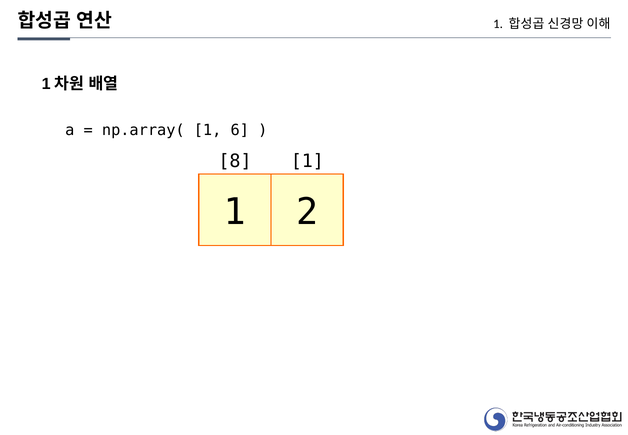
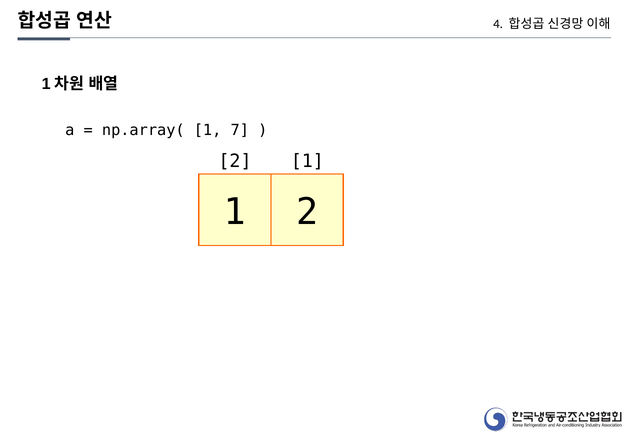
1: 1 -> 4 (498, 24)
6: 6 -> 7 (240, 130)
8: 8 -> 2 (235, 161)
